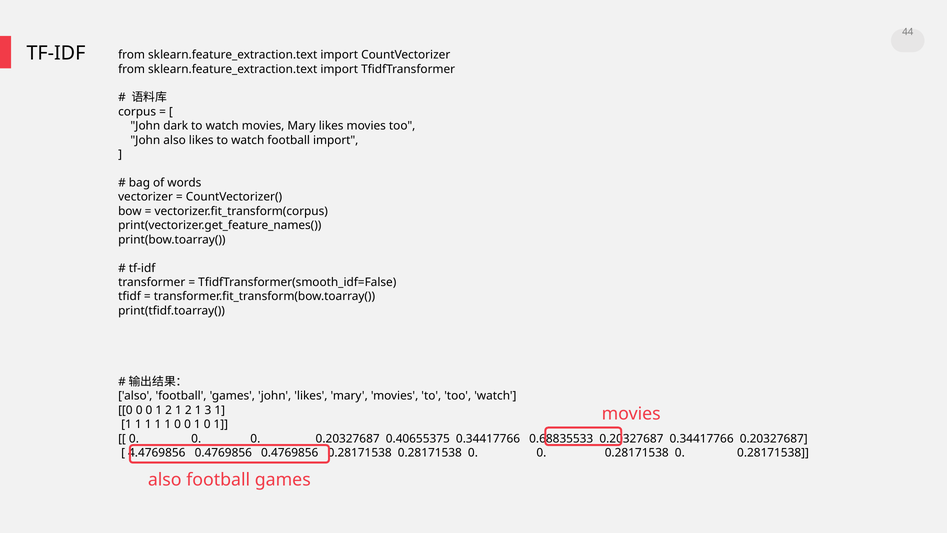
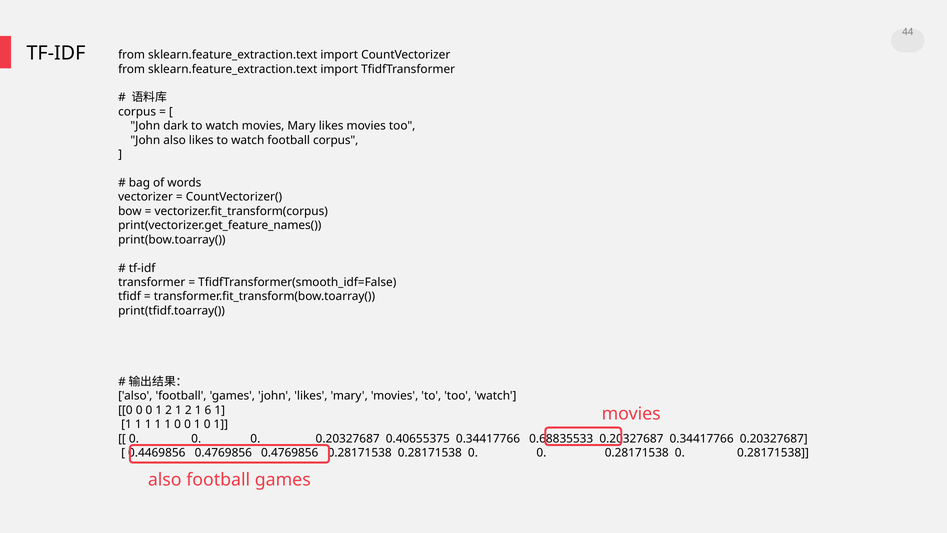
football import: import -> corpus (336, 140)
3: 3 -> 6 (208, 410)
4.4769856: 4.4769856 -> 0.4469856 (157, 453)
